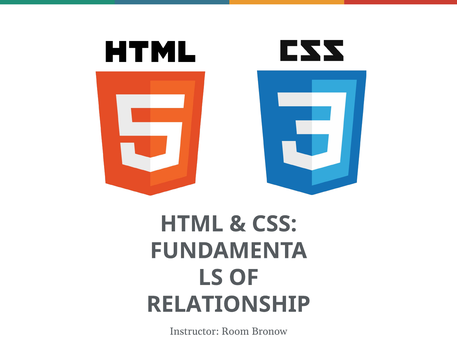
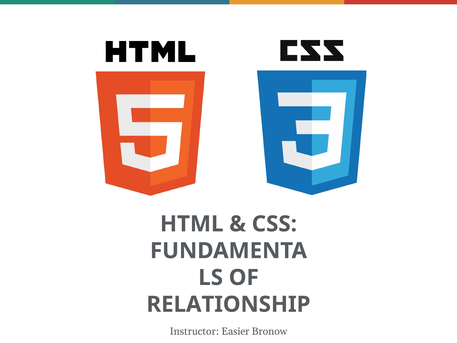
Room: Room -> Easier (235, 331)
